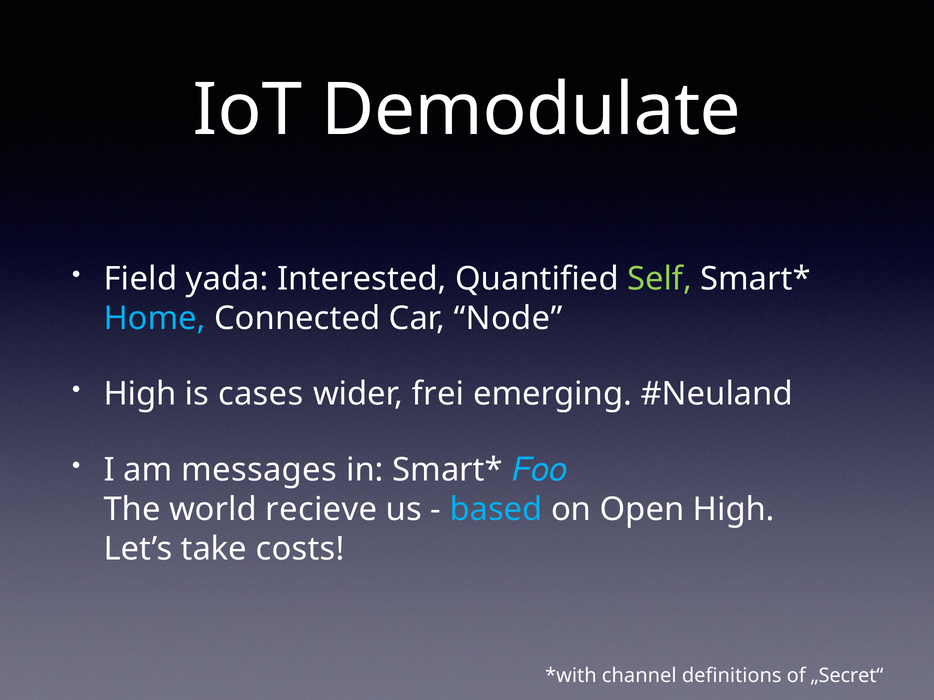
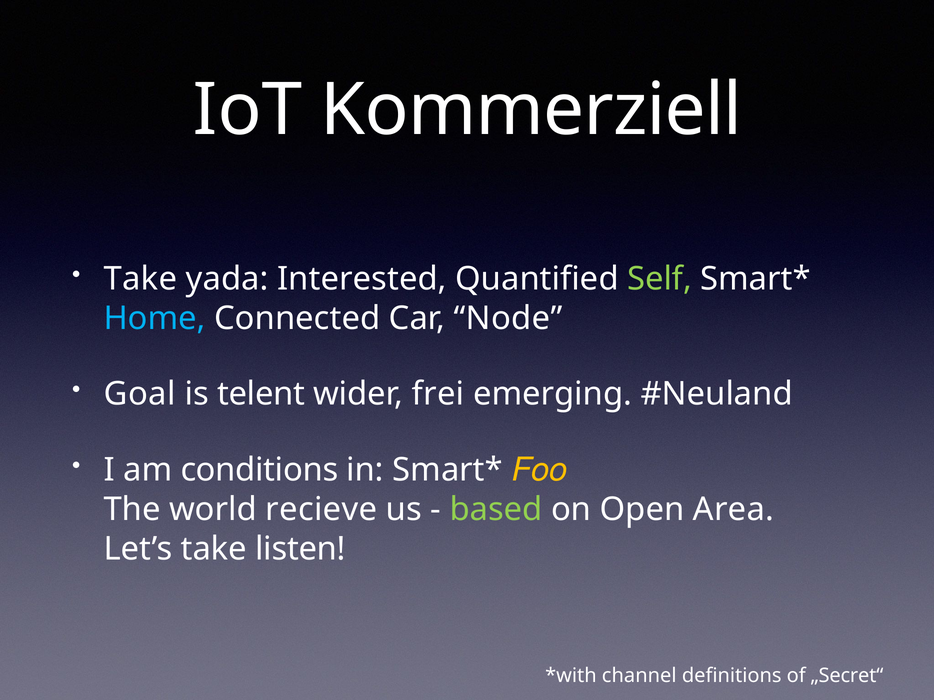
Demodulate: Demodulate -> Kommerziell (531, 110)
Field: Field -> Take (140, 279)
High: High -> Goal (140, 394)
cases: cases -> telent (261, 394)
messages: messages -> conditions (259, 470)
Foo colour: light blue -> yellow (539, 470)
based colour: light blue -> light green (496, 510)
Open High: High -> Area (734, 510)
costs: costs -> listen (300, 549)
